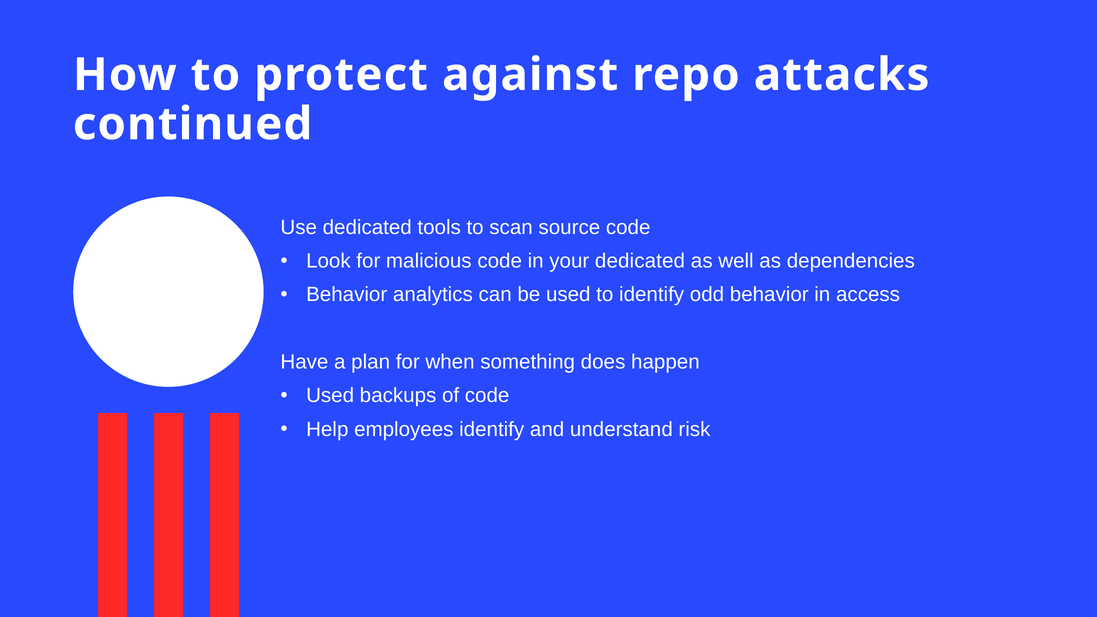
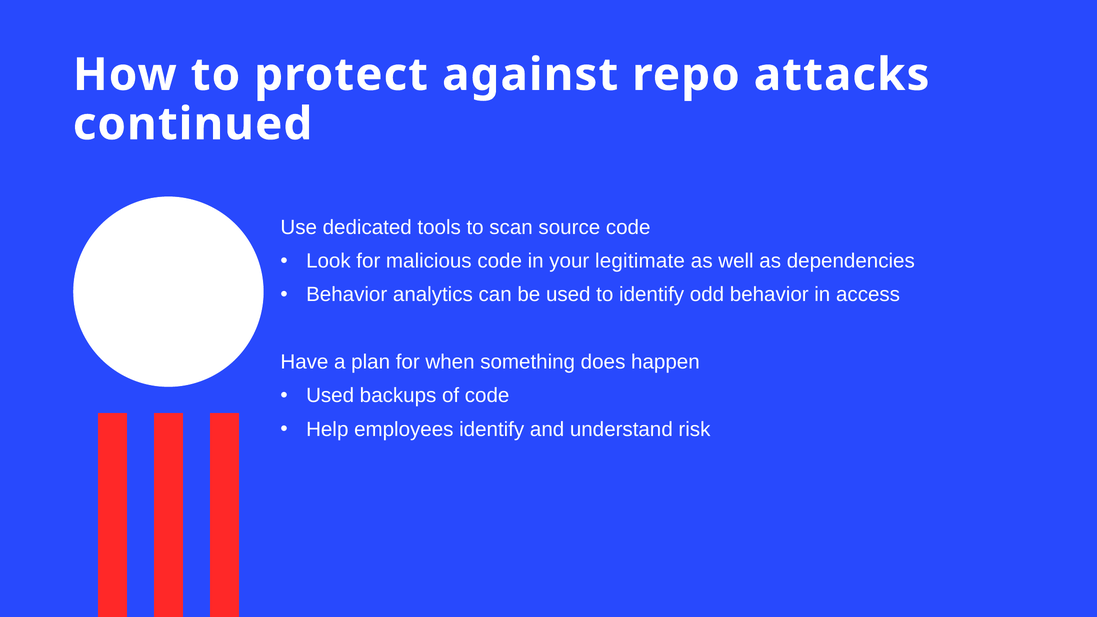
your dedicated: dedicated -> legitimate (640, 261)
